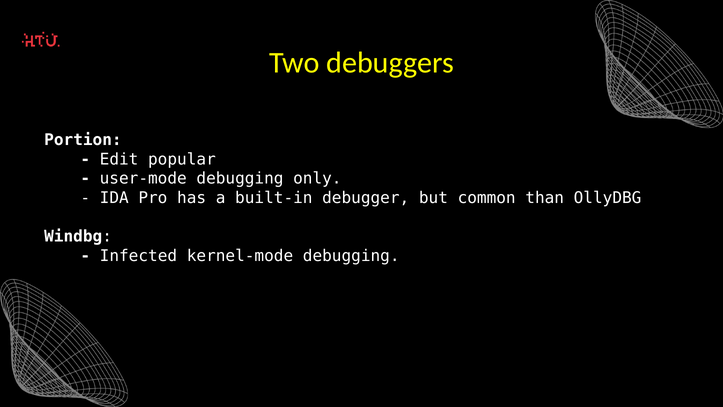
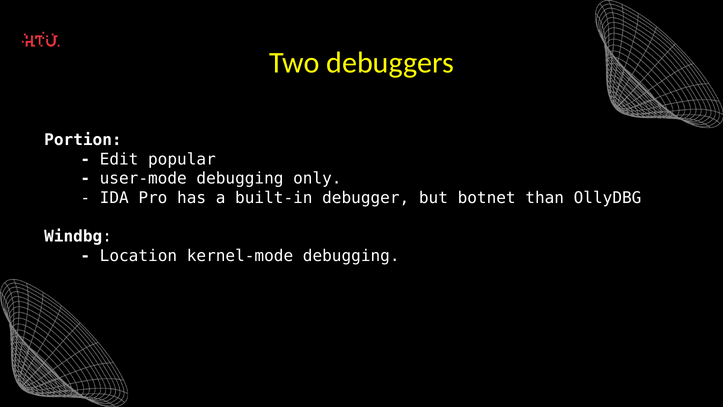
common: common -> botnet (487, 198)
Infected: Infected -> Location (138, 256)
